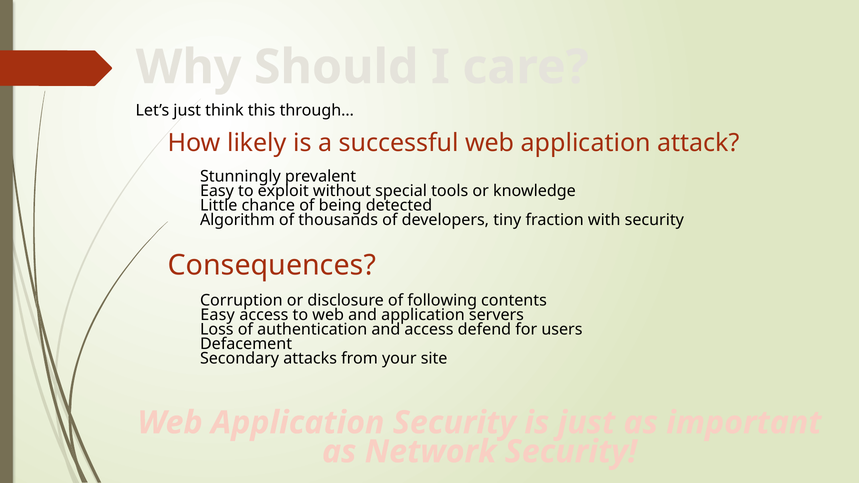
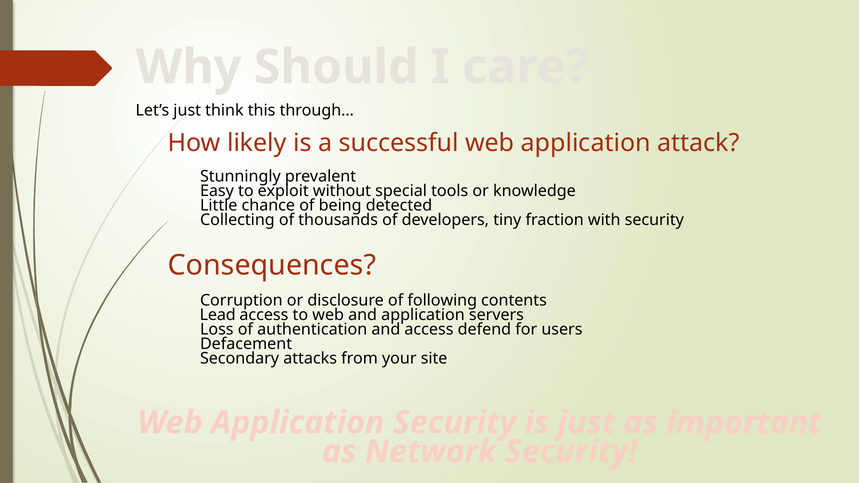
Algorithm: Algorithm -> Collecting (237, 220)
Easy: Easy -> Lead (218, 315)
